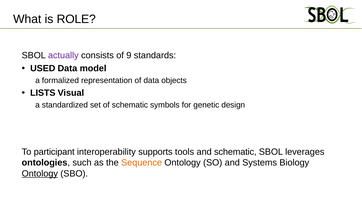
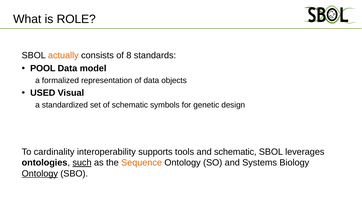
actually colour: purple -> orange (63, 55)
9: 9 -> 8 (129, 55)
USED: USED -> POOL (43, 68)
LISTS: LISTS -> USED (43, 93)
participant: participant -> cardinality (54, 152)
such underline: none -> present (82, 162)
